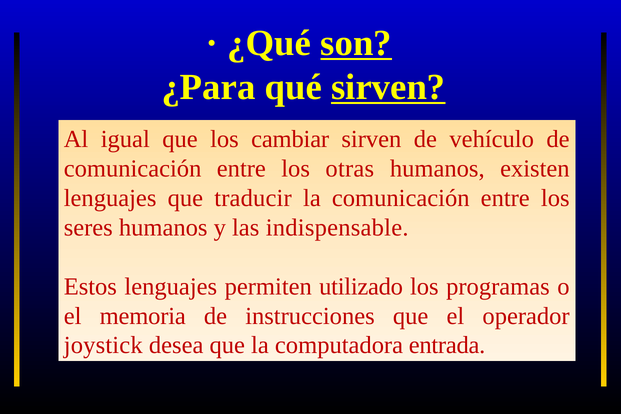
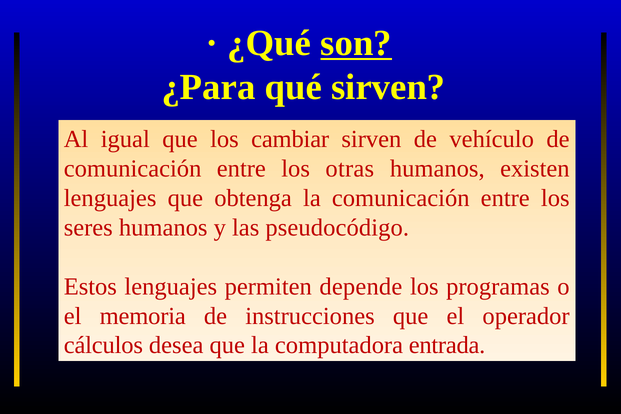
sirven underline: present -> none (388, 87)
traducir: traducir -> obtenga (253, 198)
indispensable: indispensable -> pseudocódigo (337, 228)
utilizado: utilizado -> depende (361, 286)
joystick: joystick -> cálculos (103, 345)
